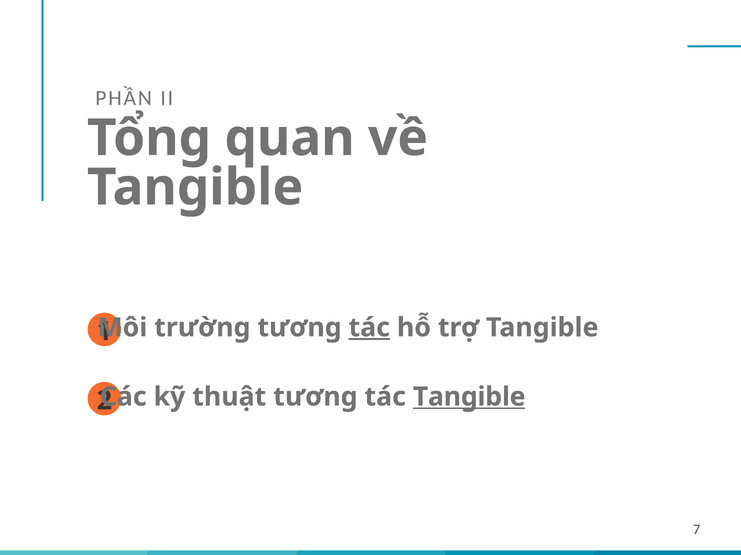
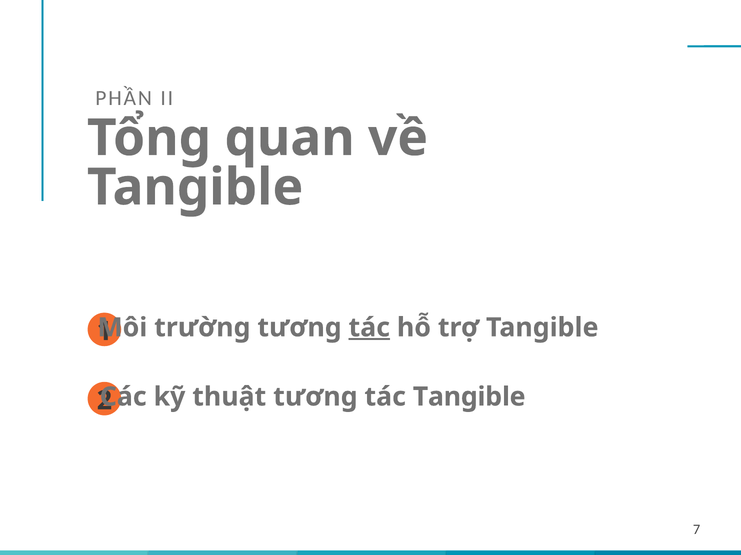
Tangible underline: present -> none (469, 397)
